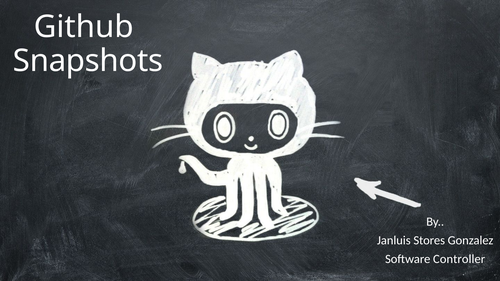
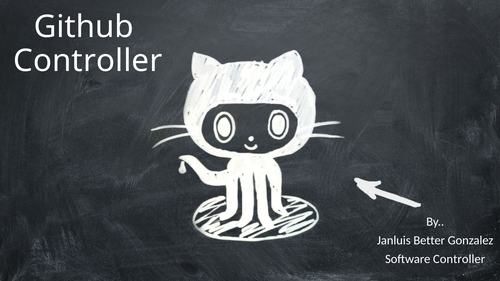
Snapshots: Snapshots -> Controller (88, 61)
Stores: Stores -> Better (429, 241)
